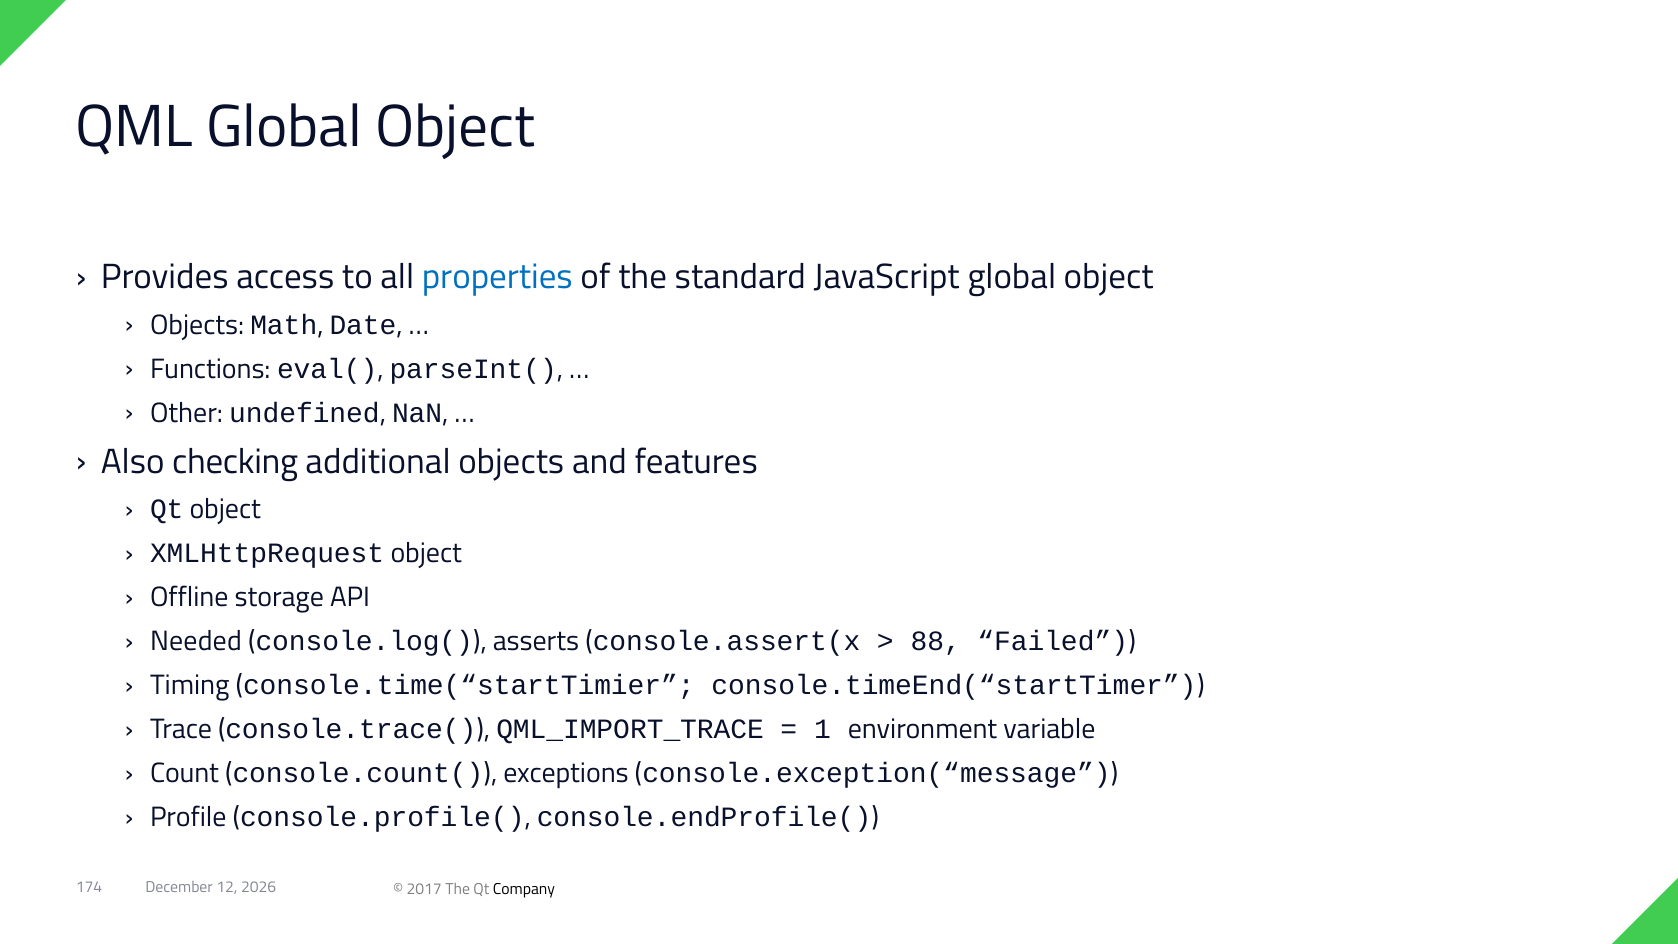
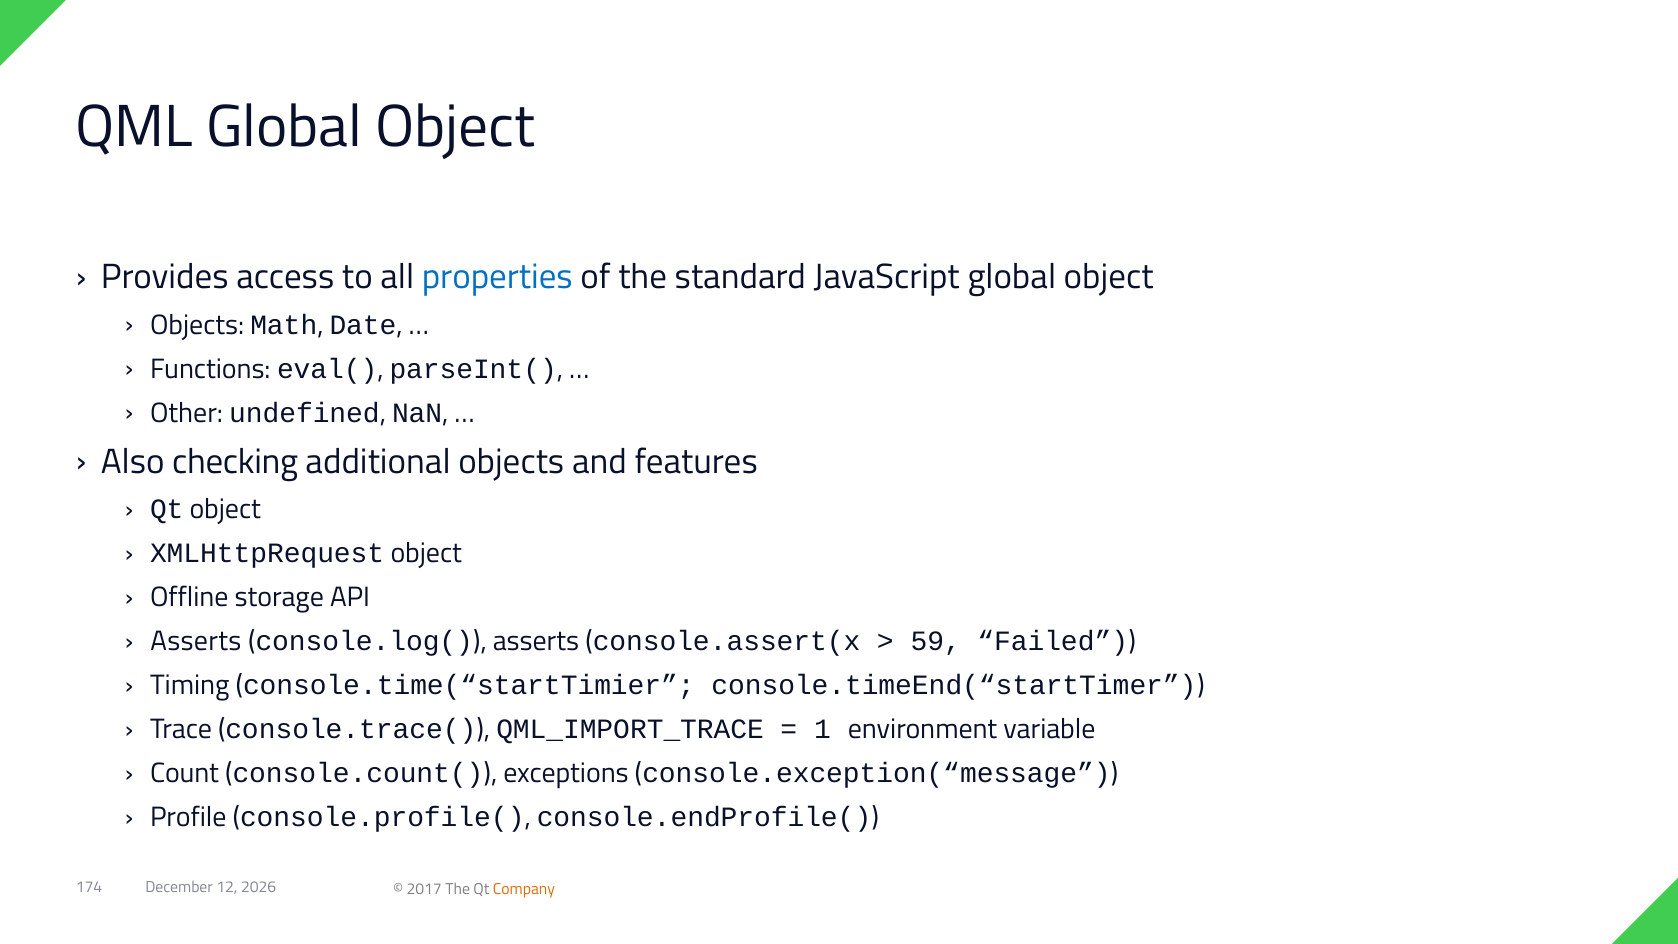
Needed: Needed -> Asserts (196, 642)
88: 88 -> 59 (936, 642)
Company colour: black -> orange (524, 889)
